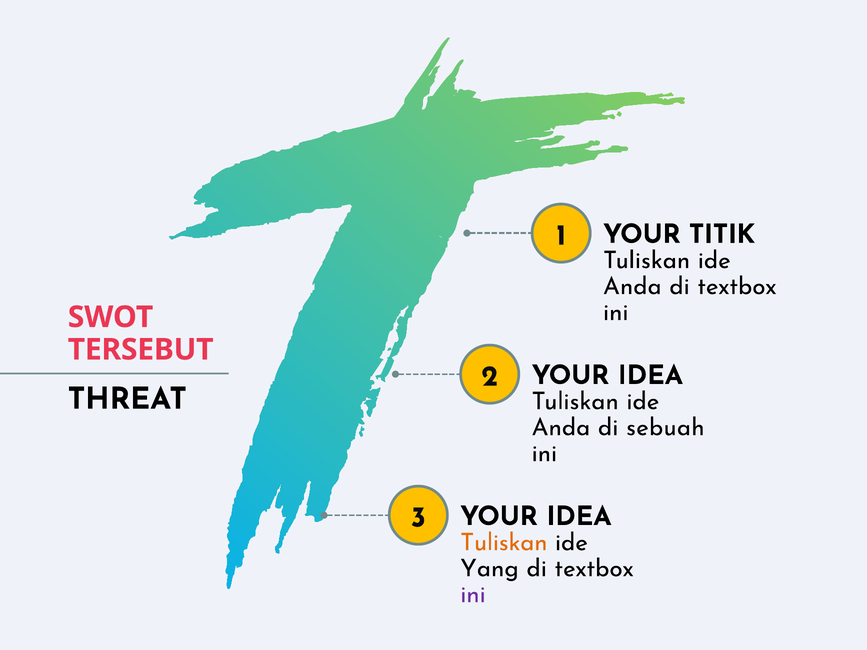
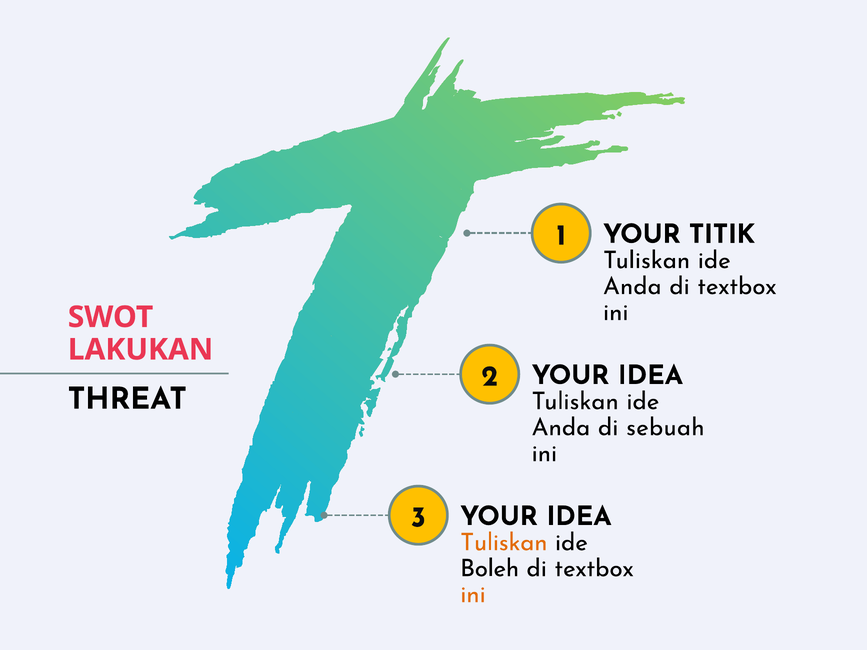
TERSEBUT: TERSEBUT -> LAKUKAN (141, 350)
Yang: Yang -> Boleh (490, 568)
ini colour: purple -> orange (473, 594)
